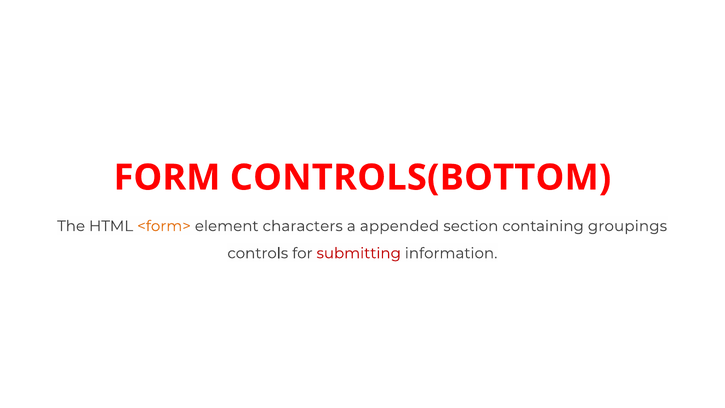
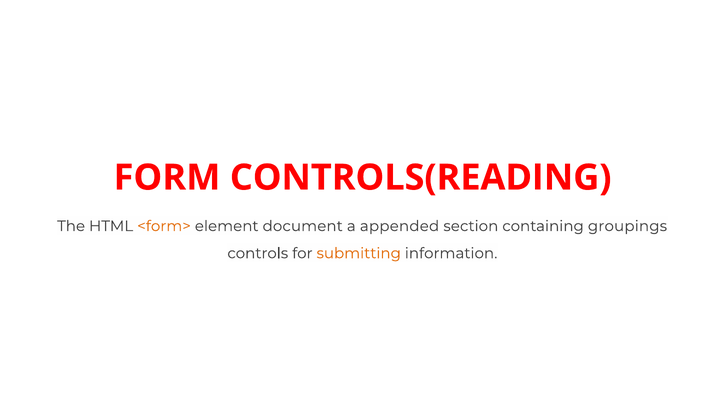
CONTROLS(BOTTOM: CONTROLS(BOTTOM -> CONTROLS(READING (421, 178)
characters: characters -> document (303, 226)
submitting colour: red -> orange (359, 253)
